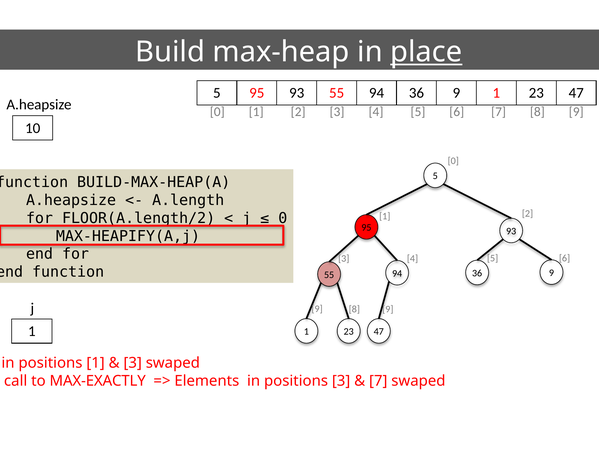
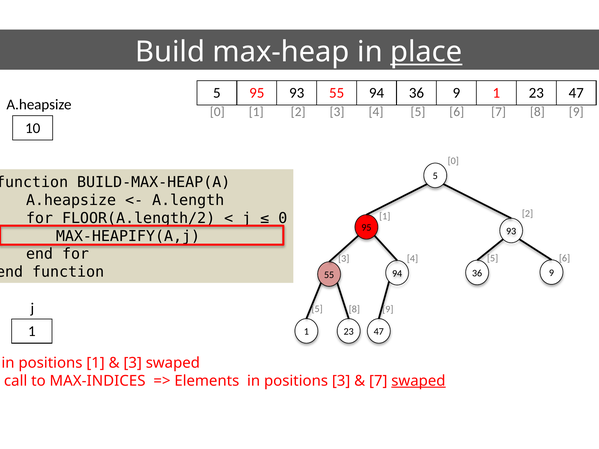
9: 9 -> 5 (317, 309)
MAX-EXACTLY: MAX-EXACTLY -> MAX-INDICES (98, 381)
swaped underline: none -> present (418, 381)
